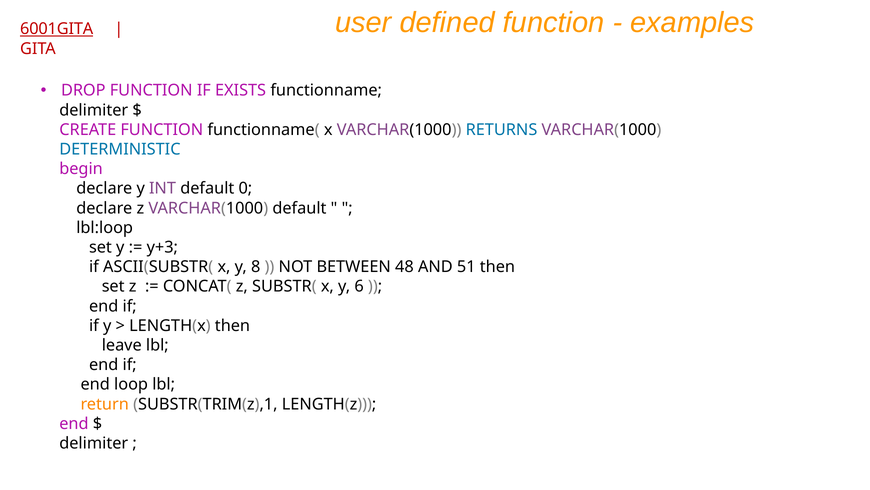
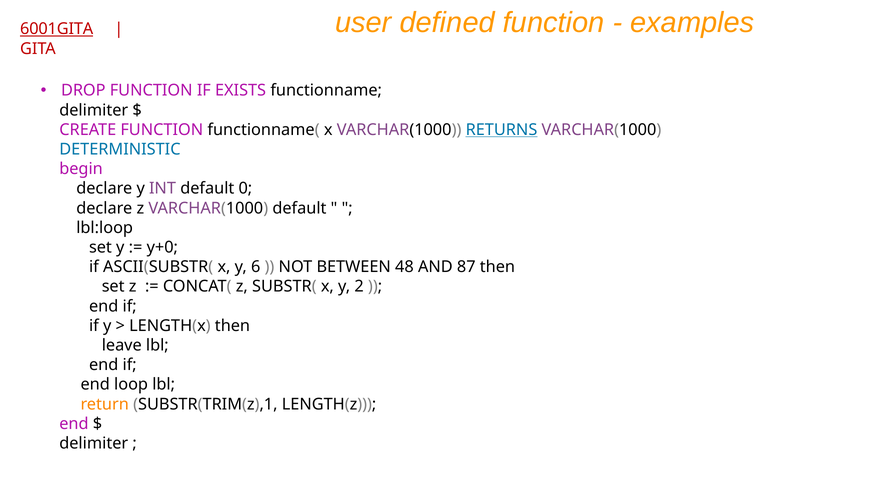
RETURNS underline: none -> present (501, 130)
y+3: y+3 -> y+0 (162, 247)
8: 8 -> 6 (256, 267)
51: 51 -> 87 (466, 267)
6: 6 -> 2 (359, 286)
